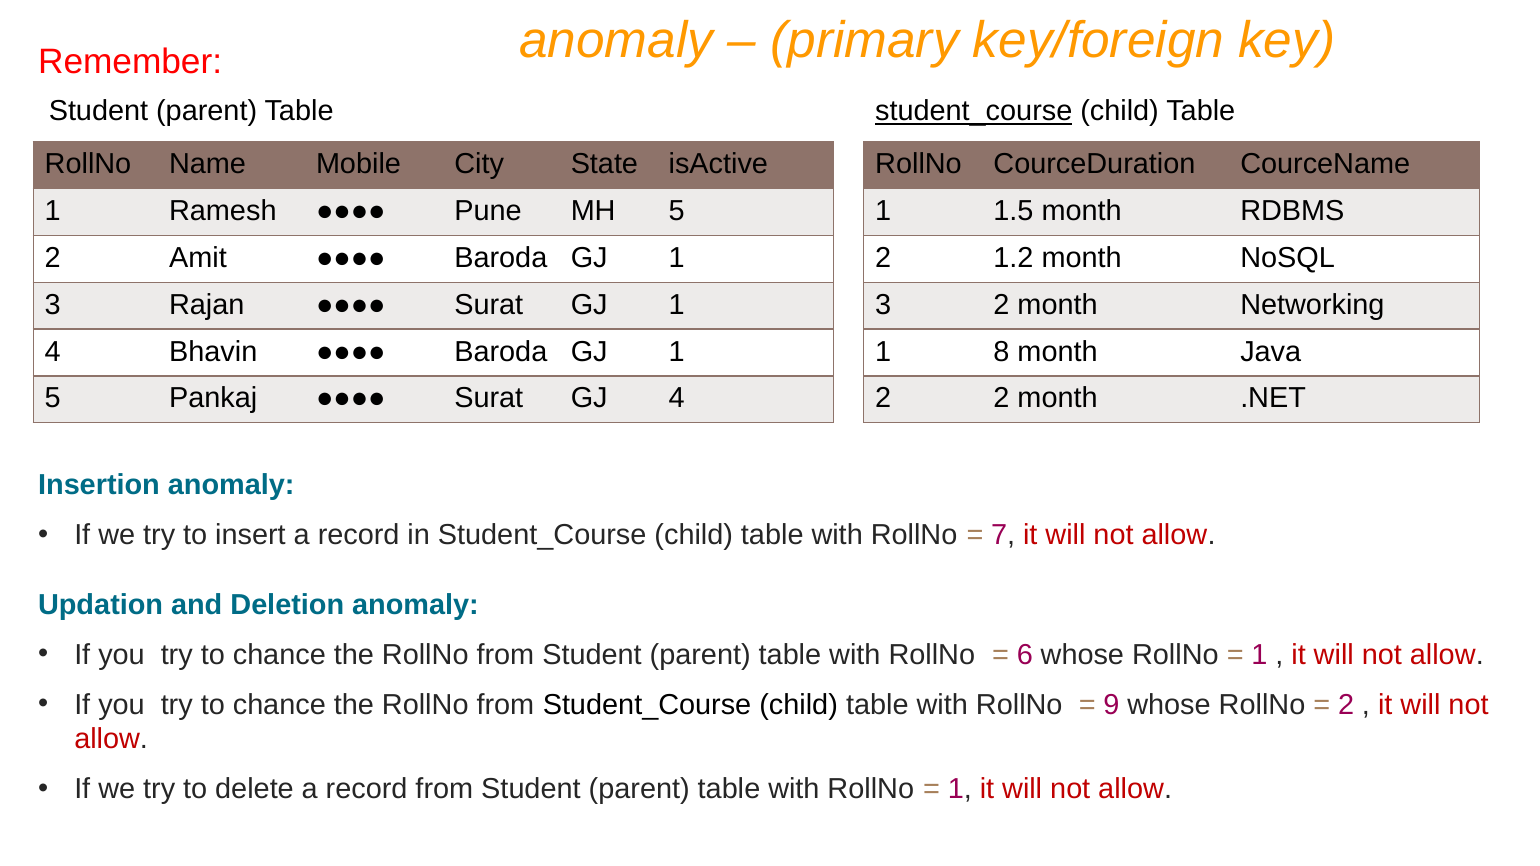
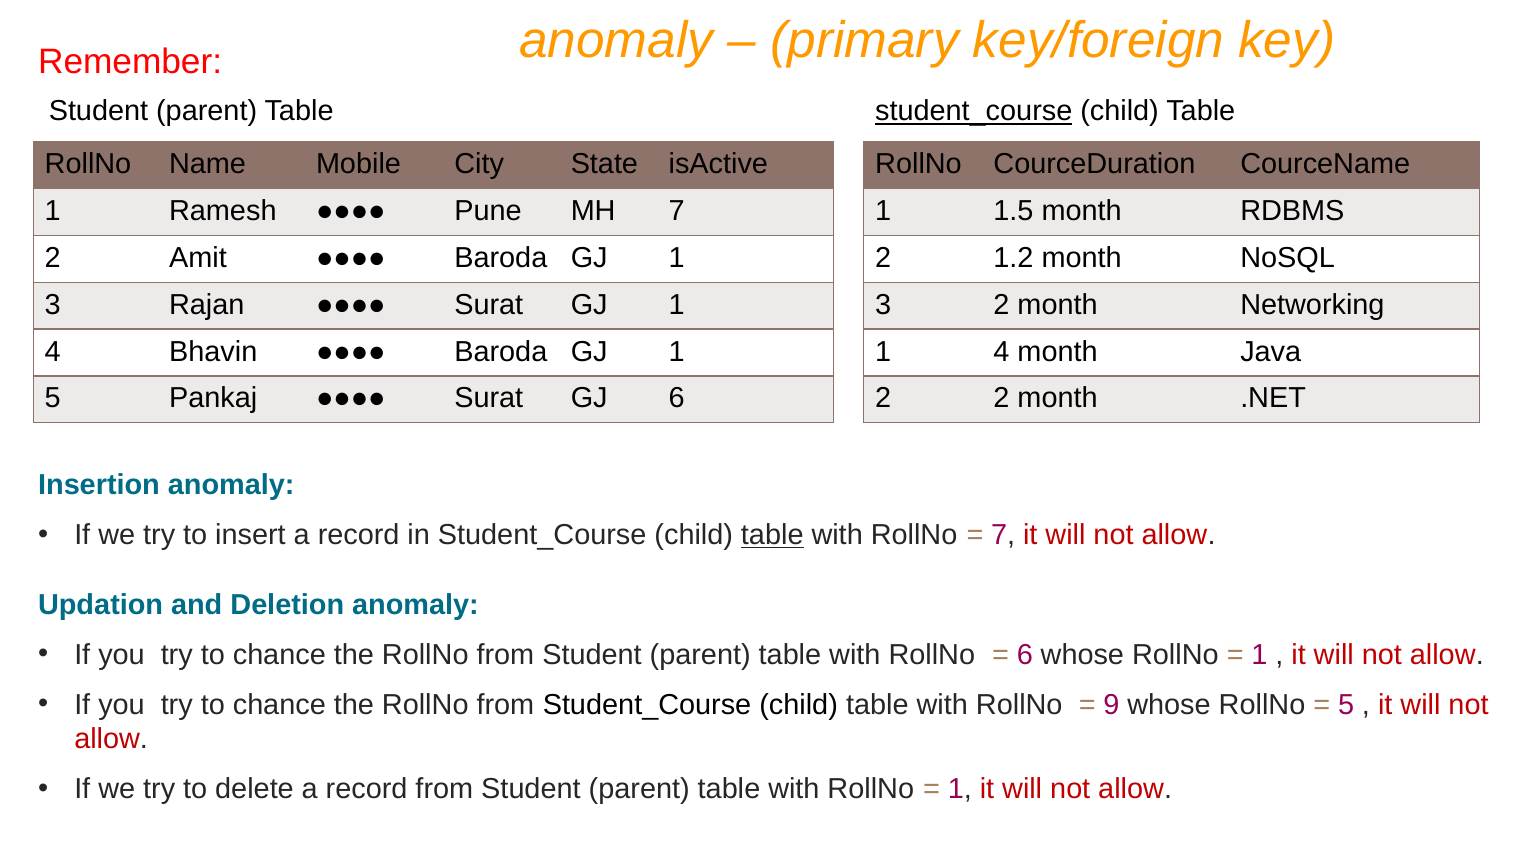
MH 5: 5 -> 7 (677, 211)
8: 8 -> 4 (1001, 352)
GJ 4: 4 -> 6 (677, 398)
table underline: none -> present (772, 535)
2: 2 -> 5 (1346, 705)
